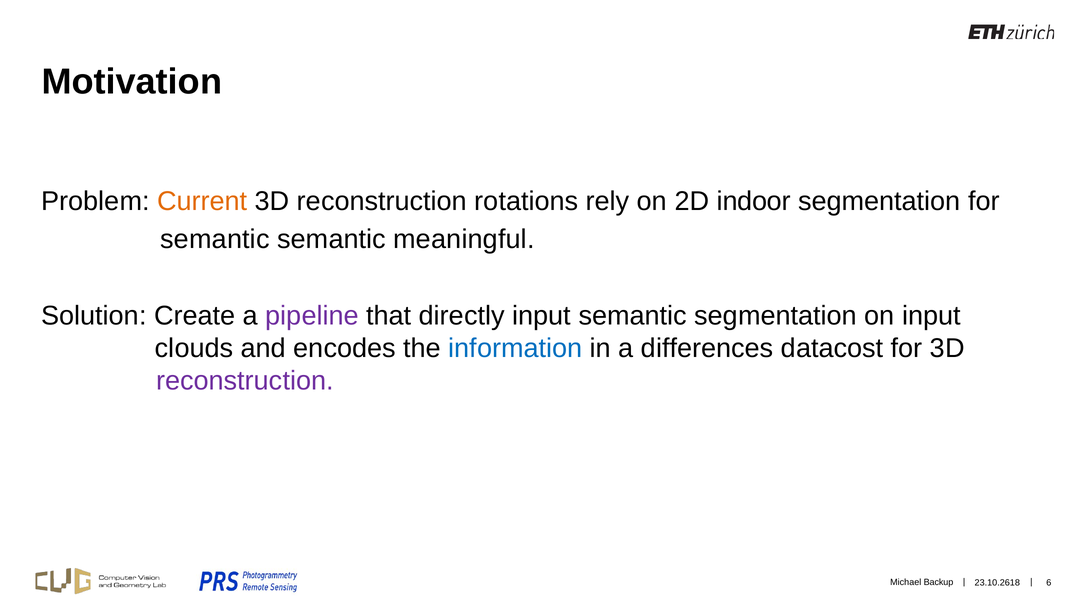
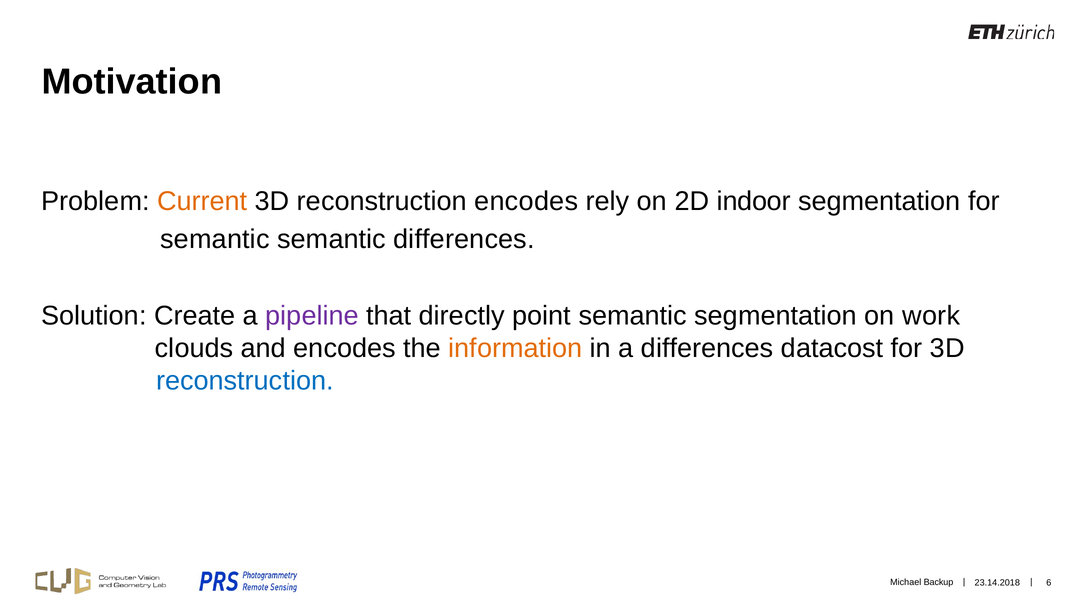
reconstruction rotations: rotations -> encodes (526, 201)
semantic meaningful: meaningful -> differences (464, 239)
directly input: input -> point (542, 315)
on input: input -> work (931, 315)
information colour: blue -> orange (515, 348)
reconstruction colour: purple -> blue (245, 380)
23.10.2618: 23.10.2618 -> 23.14.2018 (997, 582)
